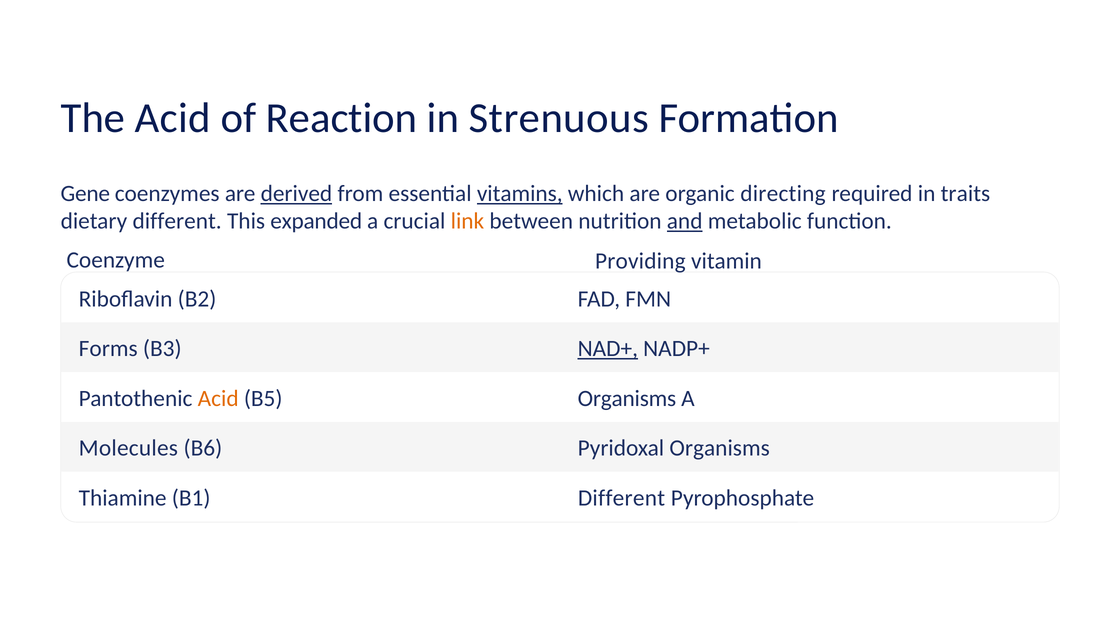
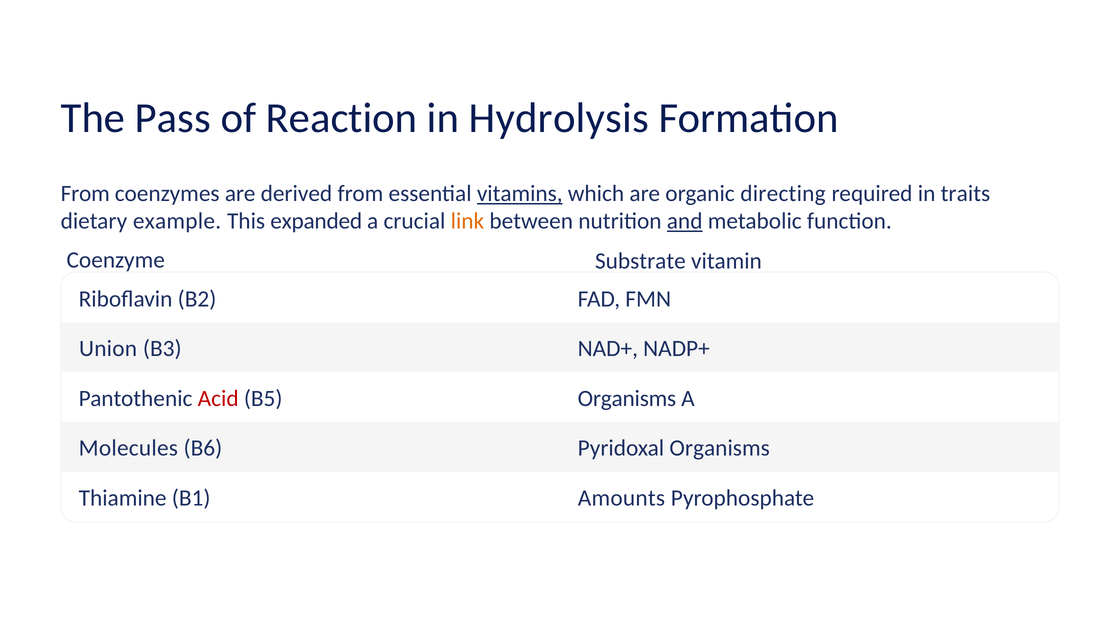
The Acid: Acid -> Pass (173, 118)
Strenuous: Strenuous -> Hydrolysis (559, 118)
Gene: Gene -> From (85, 194)
derived underline: present -> none (296, 194)
dietary different: different -> example (177, 221)
Providing: Providing -> Substrate (640, 261)
Forms: Forms -> Union (108, 349)
NAD+ underline: present -> none (608, 349)
Acid colour: orange -> red (218, 398)
B1 Different: Different -> Amounts (621, 498)
